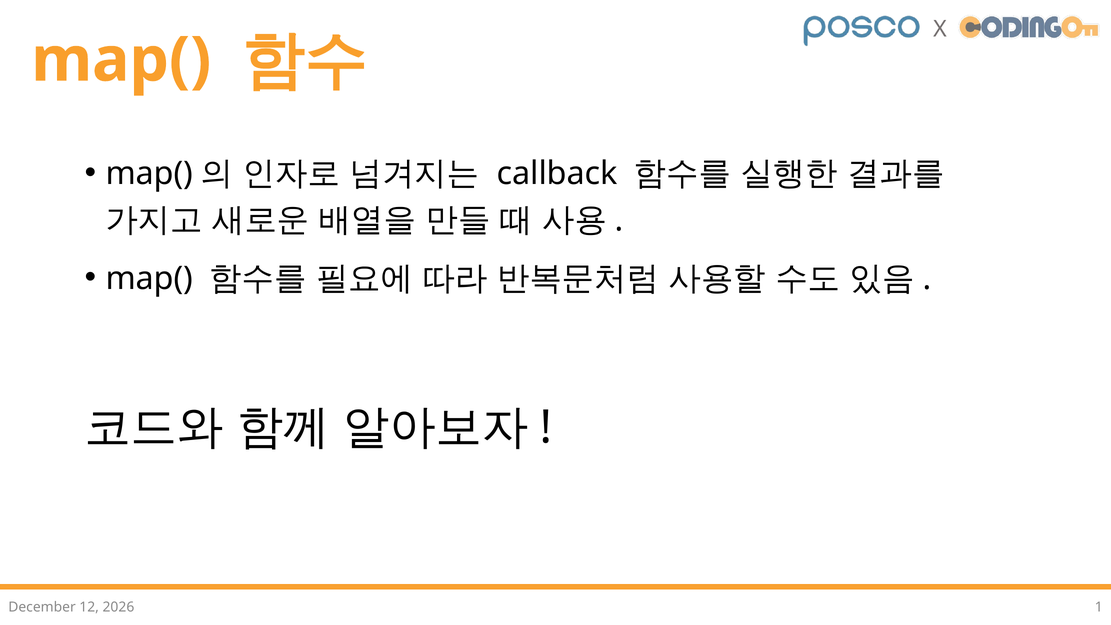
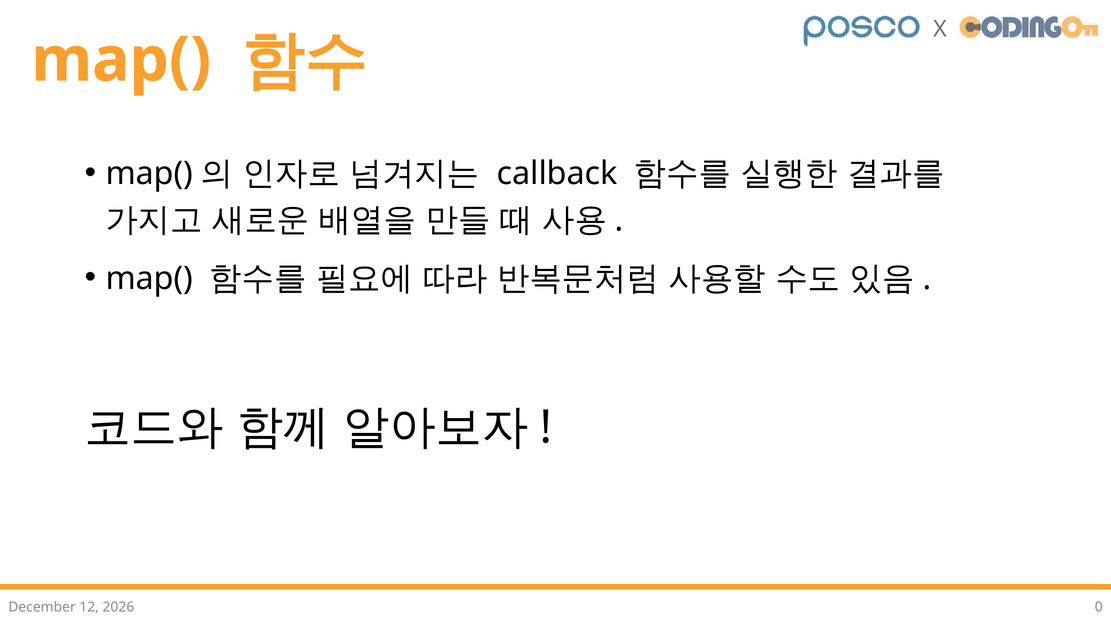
1: 1 -> 0 (1099, 607)
